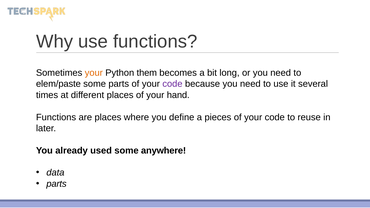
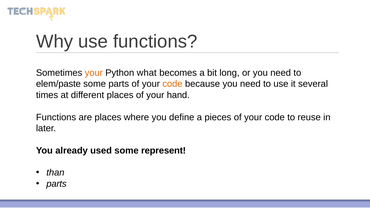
them: them -> what (147, 73)
code colour: purple -> orange (172, 84)
anywhere: anywhere -> represent (164, 151)
data: data -> than (55, 173)
